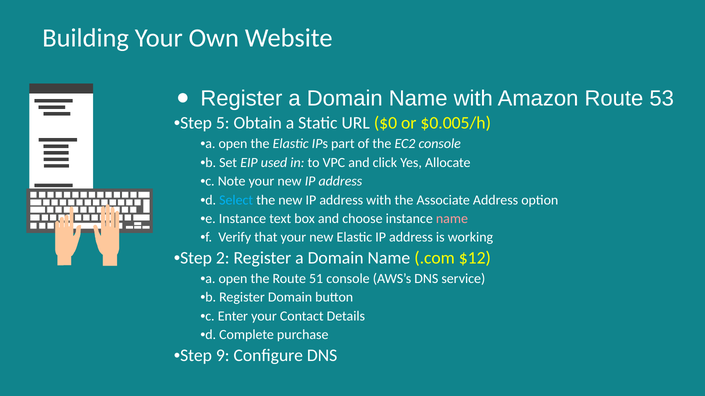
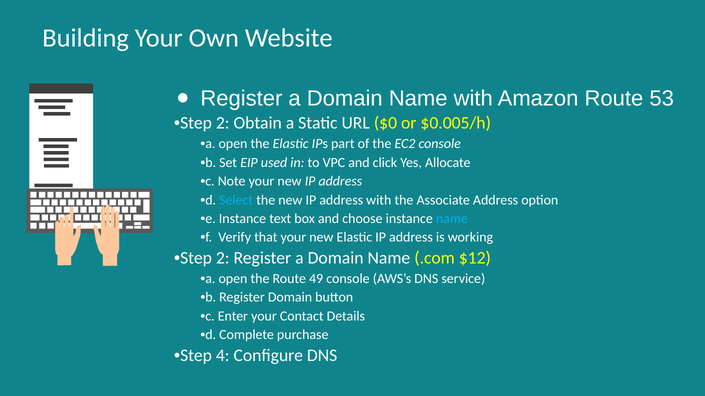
5: 5 -> 2 (223, 123)
name colour: pink -> light blue (452, 219)
51: 51 -> 49 (316, 279)
9: 9 -> 4 (223, 356)
